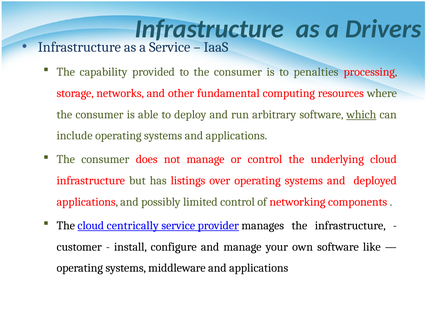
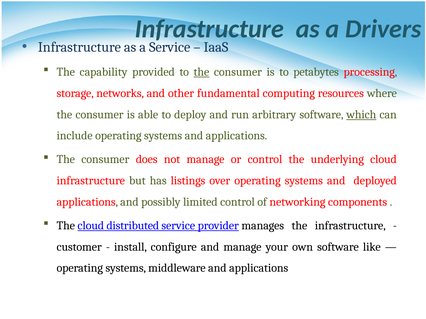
the underline: none -> present (201, 72)
penalties: penalties -> petabytes (316, 72)
centrically: centrically -> distributed (133, 226)
